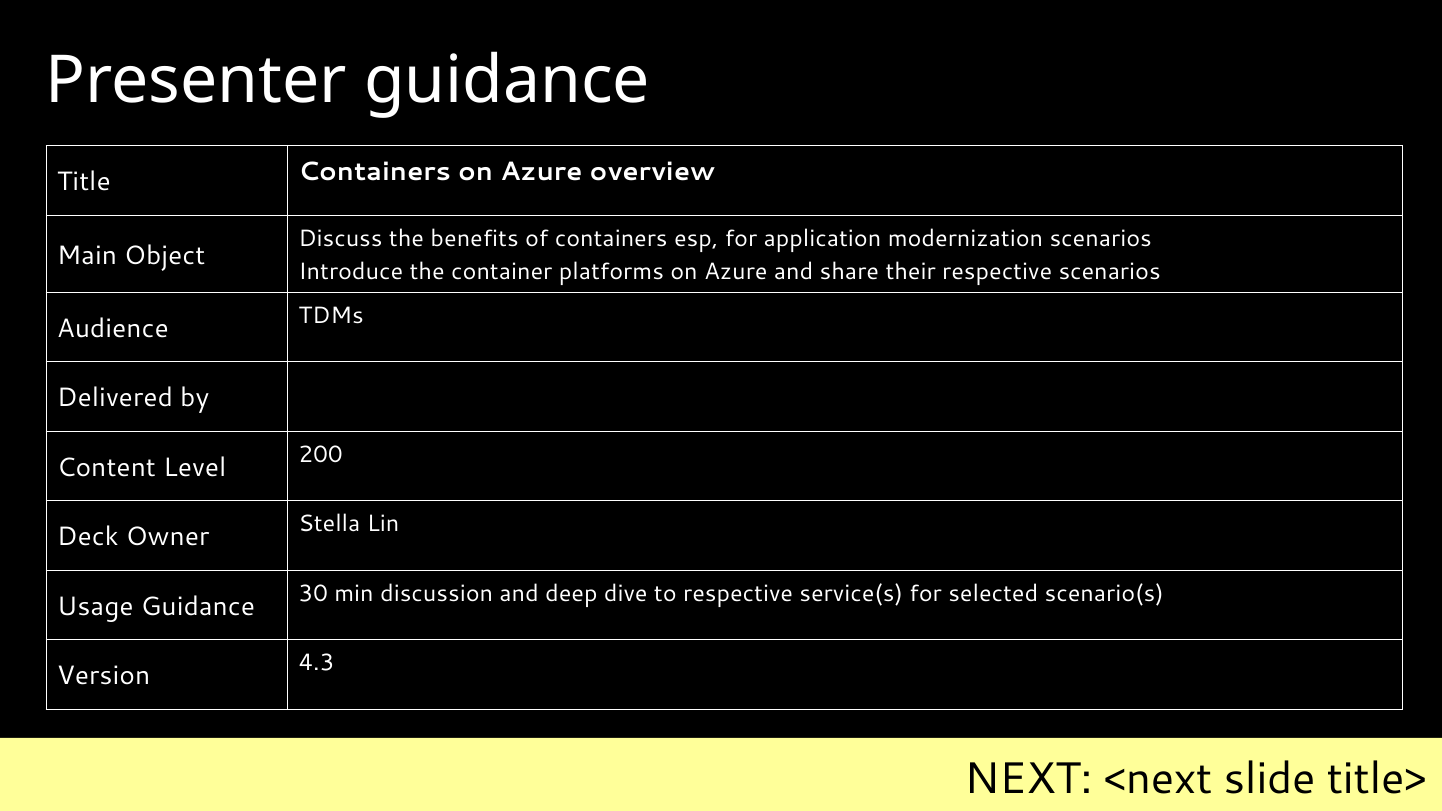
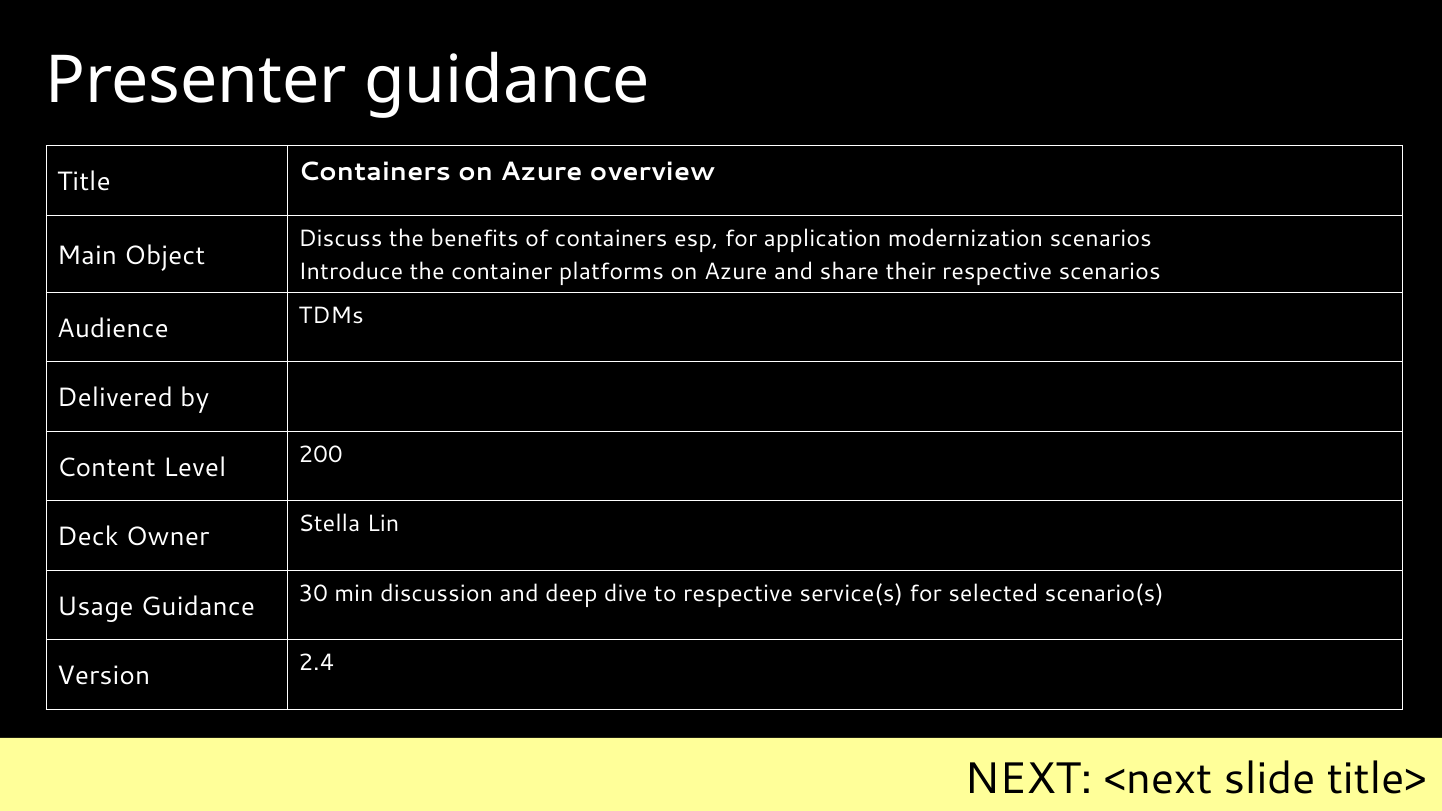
4.3: 4.3 -> 2.4 (316, 663)
